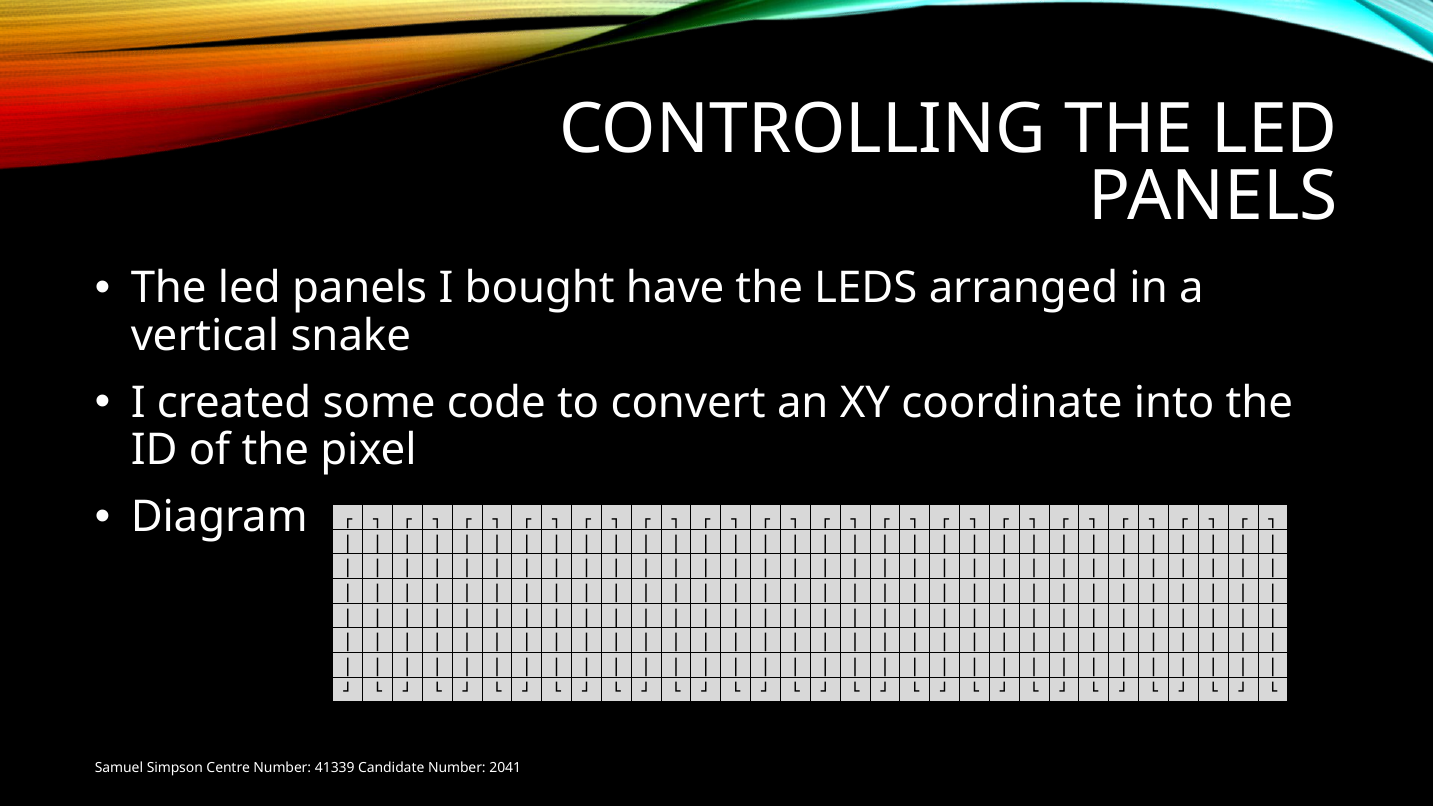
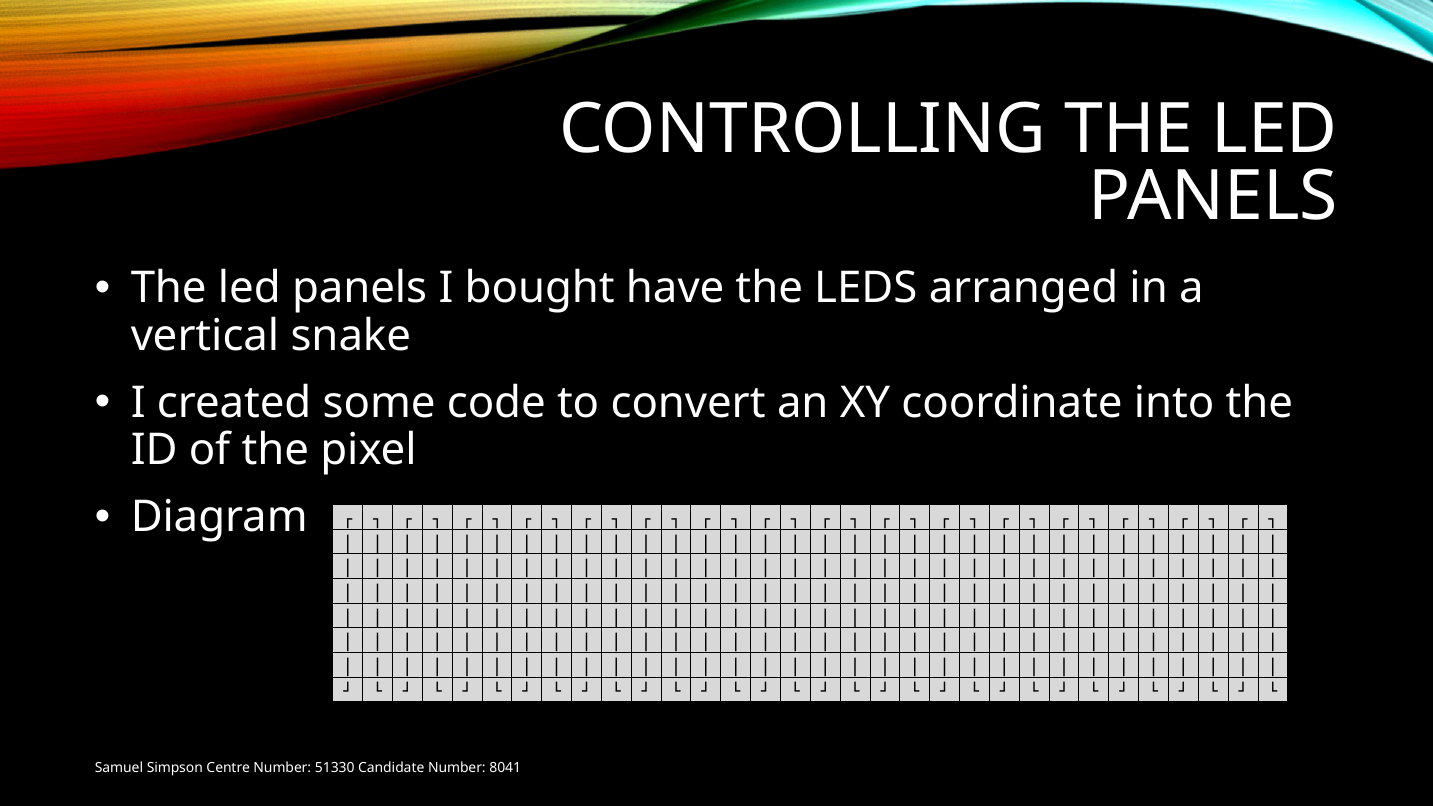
41339: 41339 -> 51330 (335, 768)
2041: 2041 -> 8041 (505, 768)
